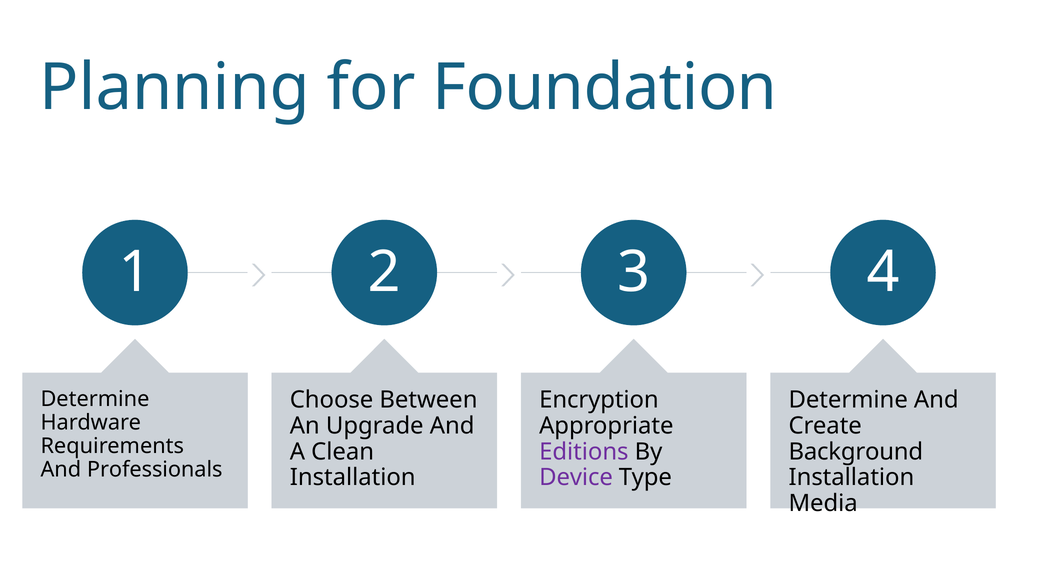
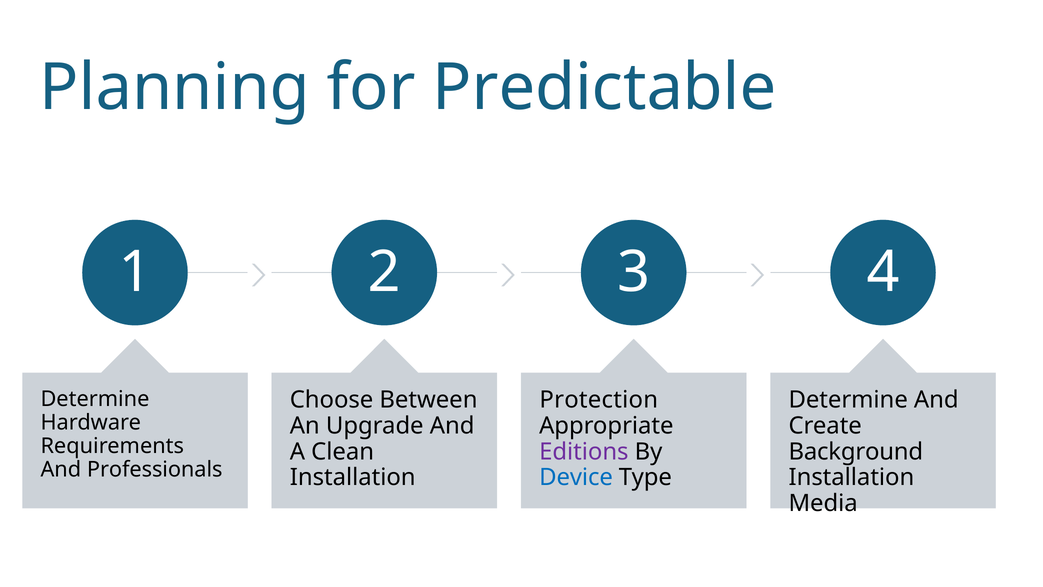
Foundation: Foundation -> Predictable (604, 88)
Encryption: Encryption -> Protection (599, 400)
Device colour: purple -> blue (576, 477)
